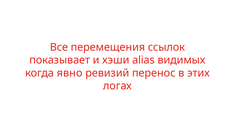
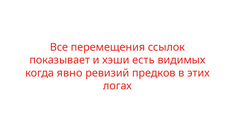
alias: alias -> есть (143, 60)
перенос: перенос -> предков (154, 73)
